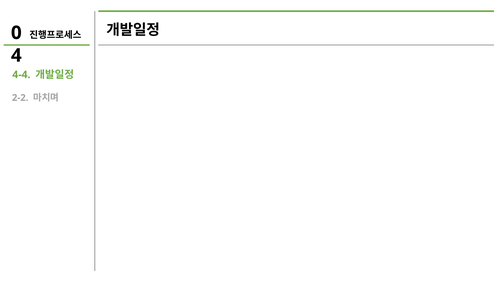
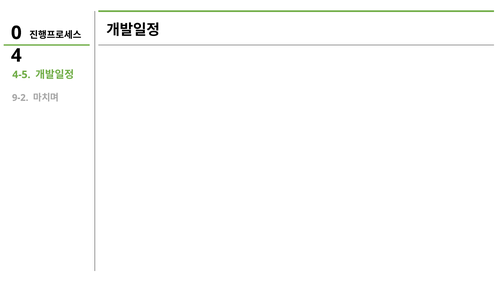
4-4: 4-4 -> 4-5 (21, 75)
2-2: 2-2 -> 9-2 (20, 98)
